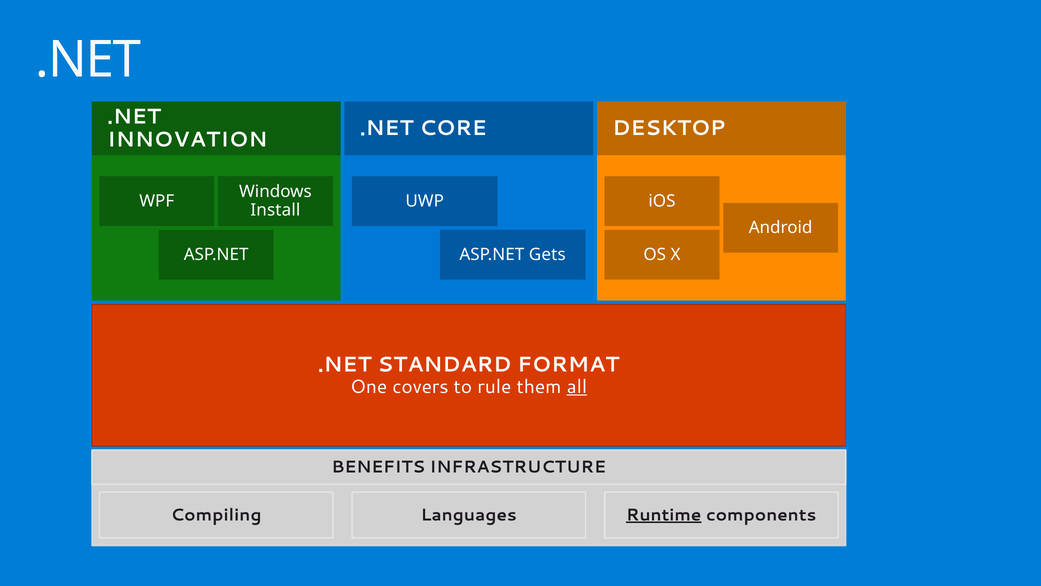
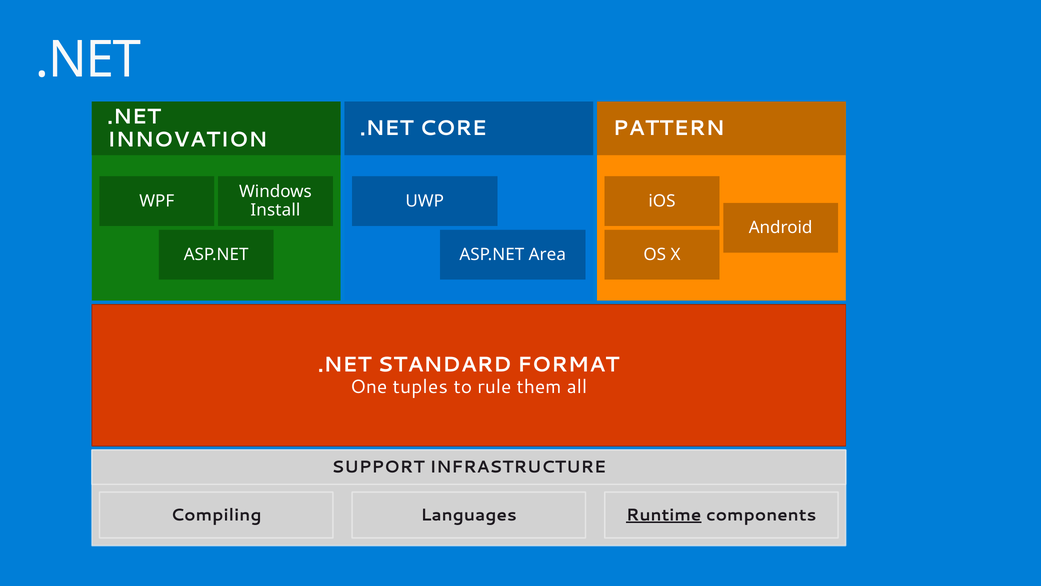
DESKTOP: DESKTOP -> PATTERN (669, 128)
Gets: Gets -> Area (547, 254)
covers: covers -> tuples (420, 386)
all underline: present -> none (577, 386)
BENEFITS: BENEFITS -> SUPPORT (378, 467)
